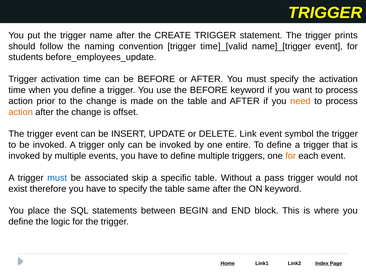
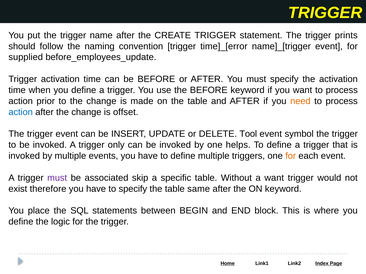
time]_[valid: time]_[valid -> time]_[error (224, 46)
students: students -> supplied (26, 57)
action colour: orange -> blue (21, 112)
Link: Link -> Tool (248, 134)
entire: entire -> helps (238, 145)
must colour: blue -> purple (57, 178)
a pass: pass -> want (274, 178)
